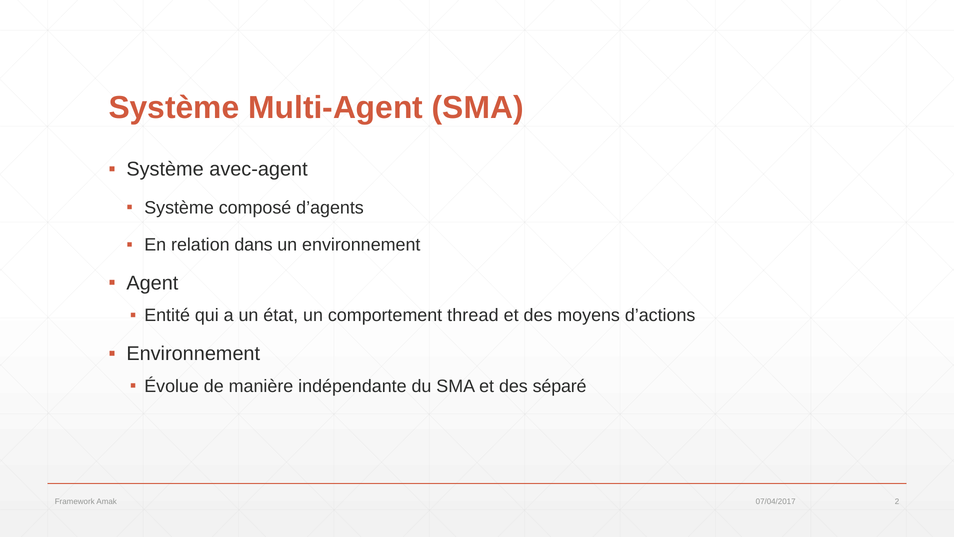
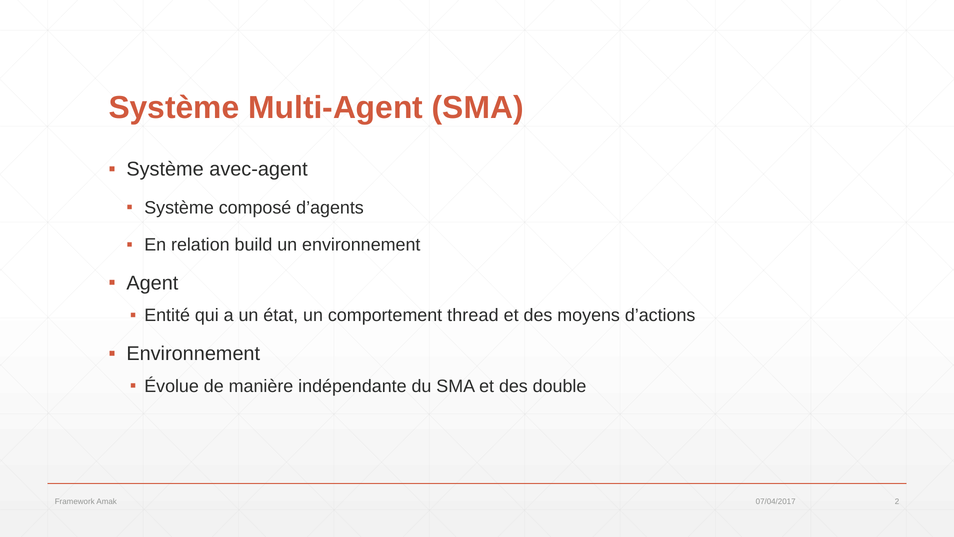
dans: dans -> build (253, 245)
séparé: séparé -> double (560, 386)
